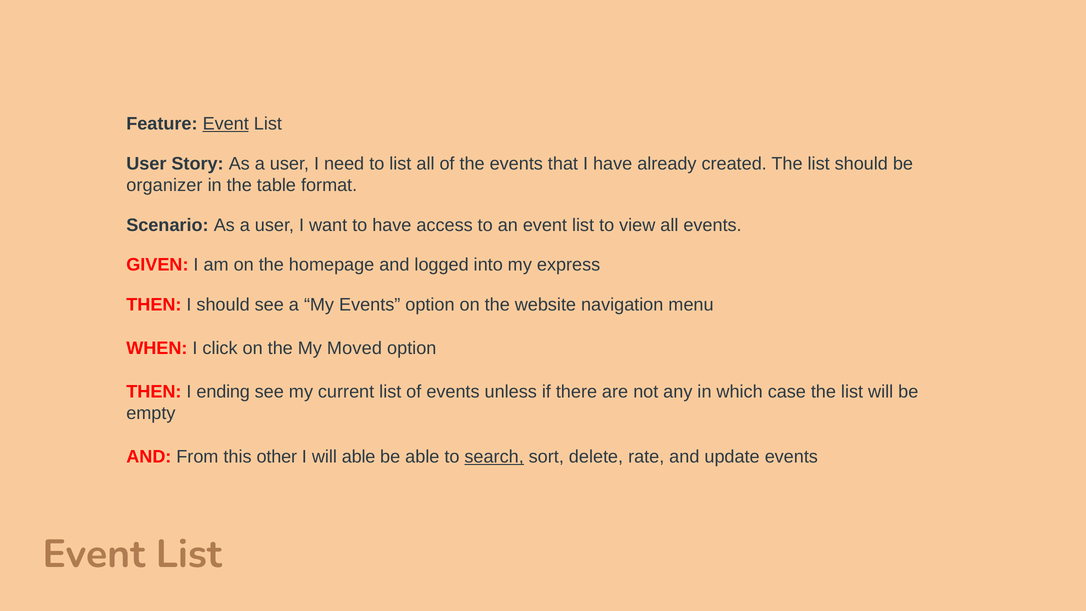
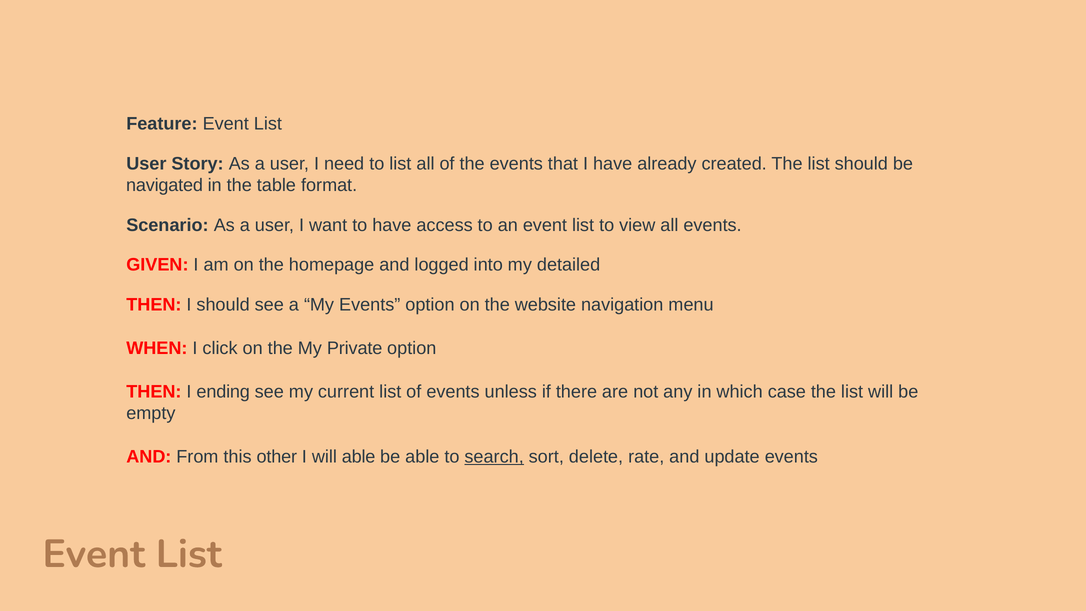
Event underline: present -> none (226, 124)
organizer: organizer -> navigated (165, 185)
express: express -> detailed (569, 265)
Moved: Moved -> Private (355, 348)
